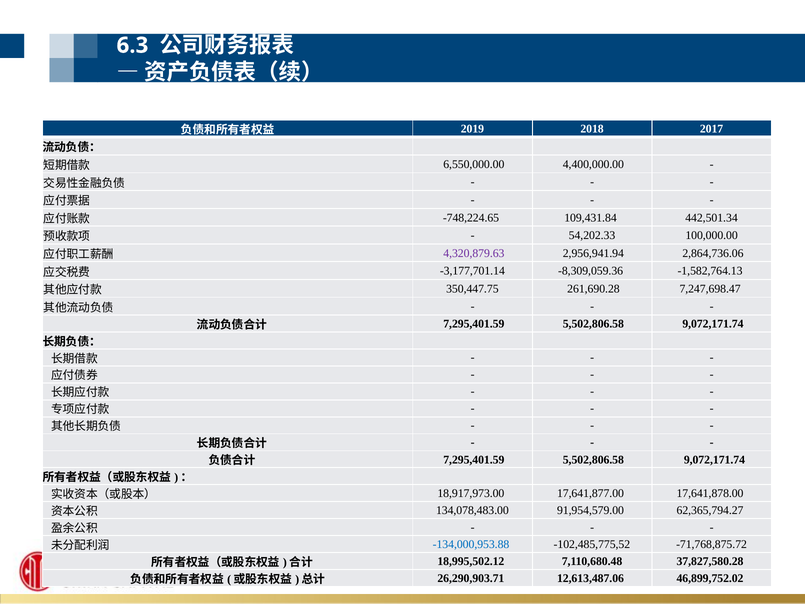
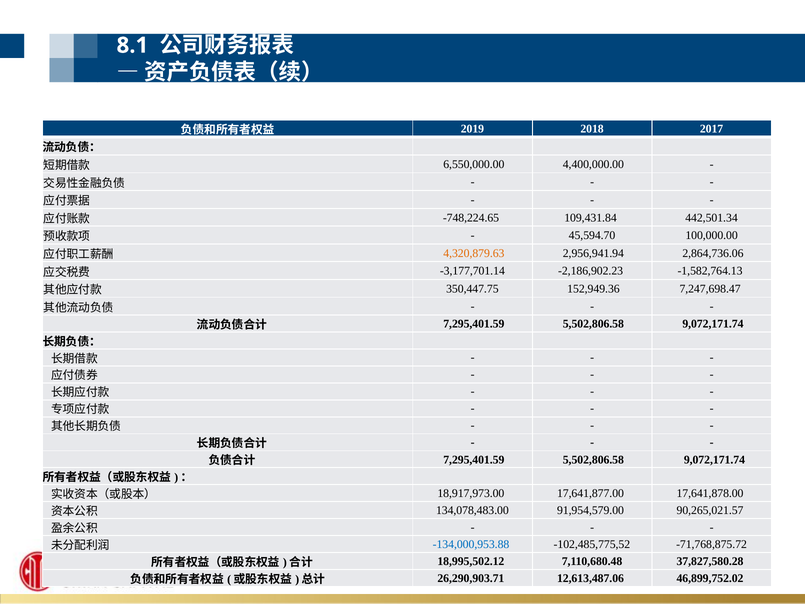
6.3: 6.3 -> 8.1 (132, 45)
54,202.33: 54,202.33 -> 45,594.70 (592, 235)
4,320,879.63 colour: purple -> orange (474, 253)
-8,309,059.36: -8,309,059.36 -> -2,186,902.23 (591, 271)
261,690.28: 261,690.28 -> 152,949.36 (593, 289)
62,365,794.27: 62,365,794.27 -> 90,265,021.57 (710, 510)
